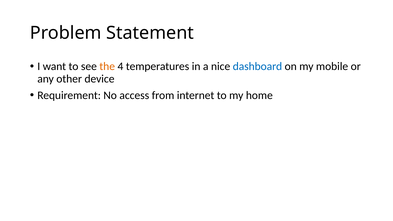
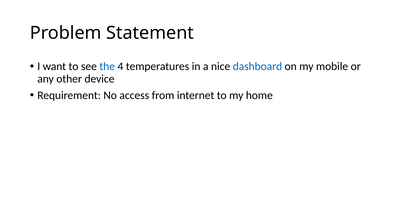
the colour: orange -> blue (107, 66)
